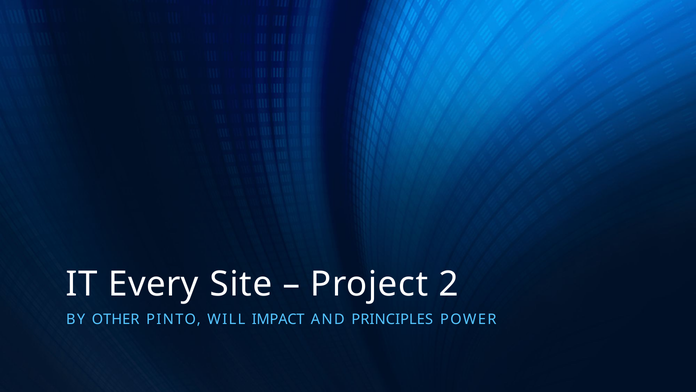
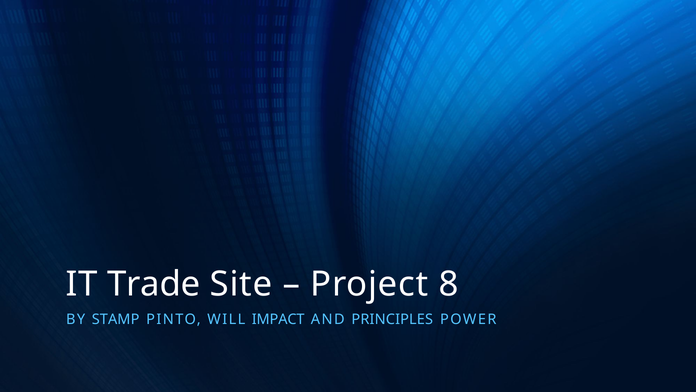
Every: Every -> Trade (154, 284)
2: 2 -> 8 (448, 284)
OTHER: OTHER -> STAMP (116, 319)
